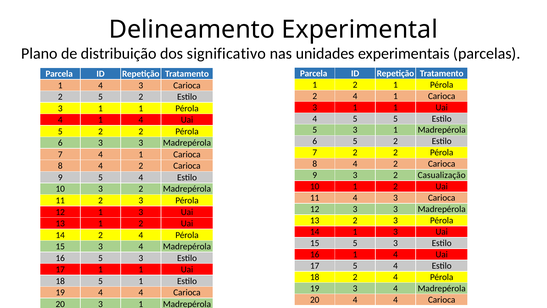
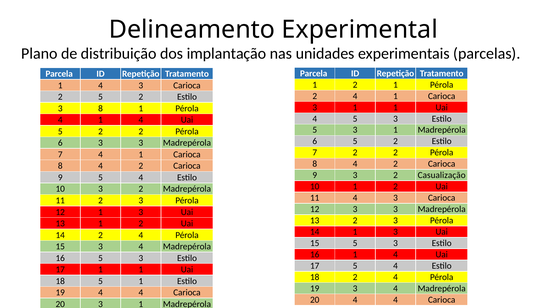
significativo: significativo -> implantação (227, 54)
1: 1 -> 8 (101, 108)
4 5 5: 5 -> 3 (395, 119)
